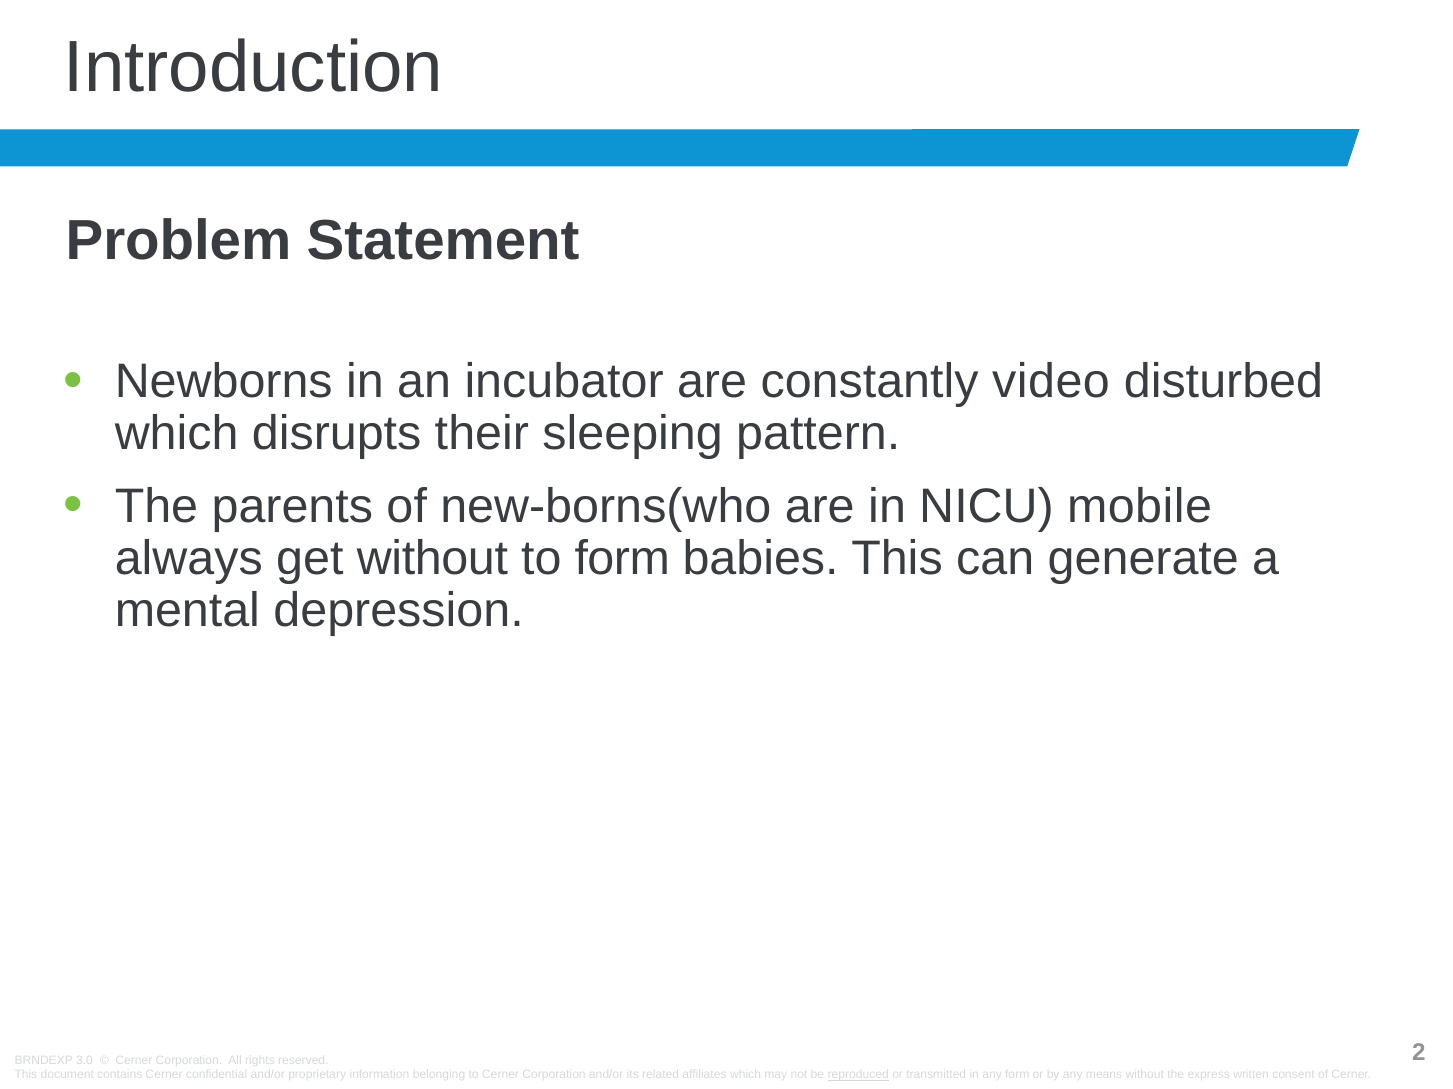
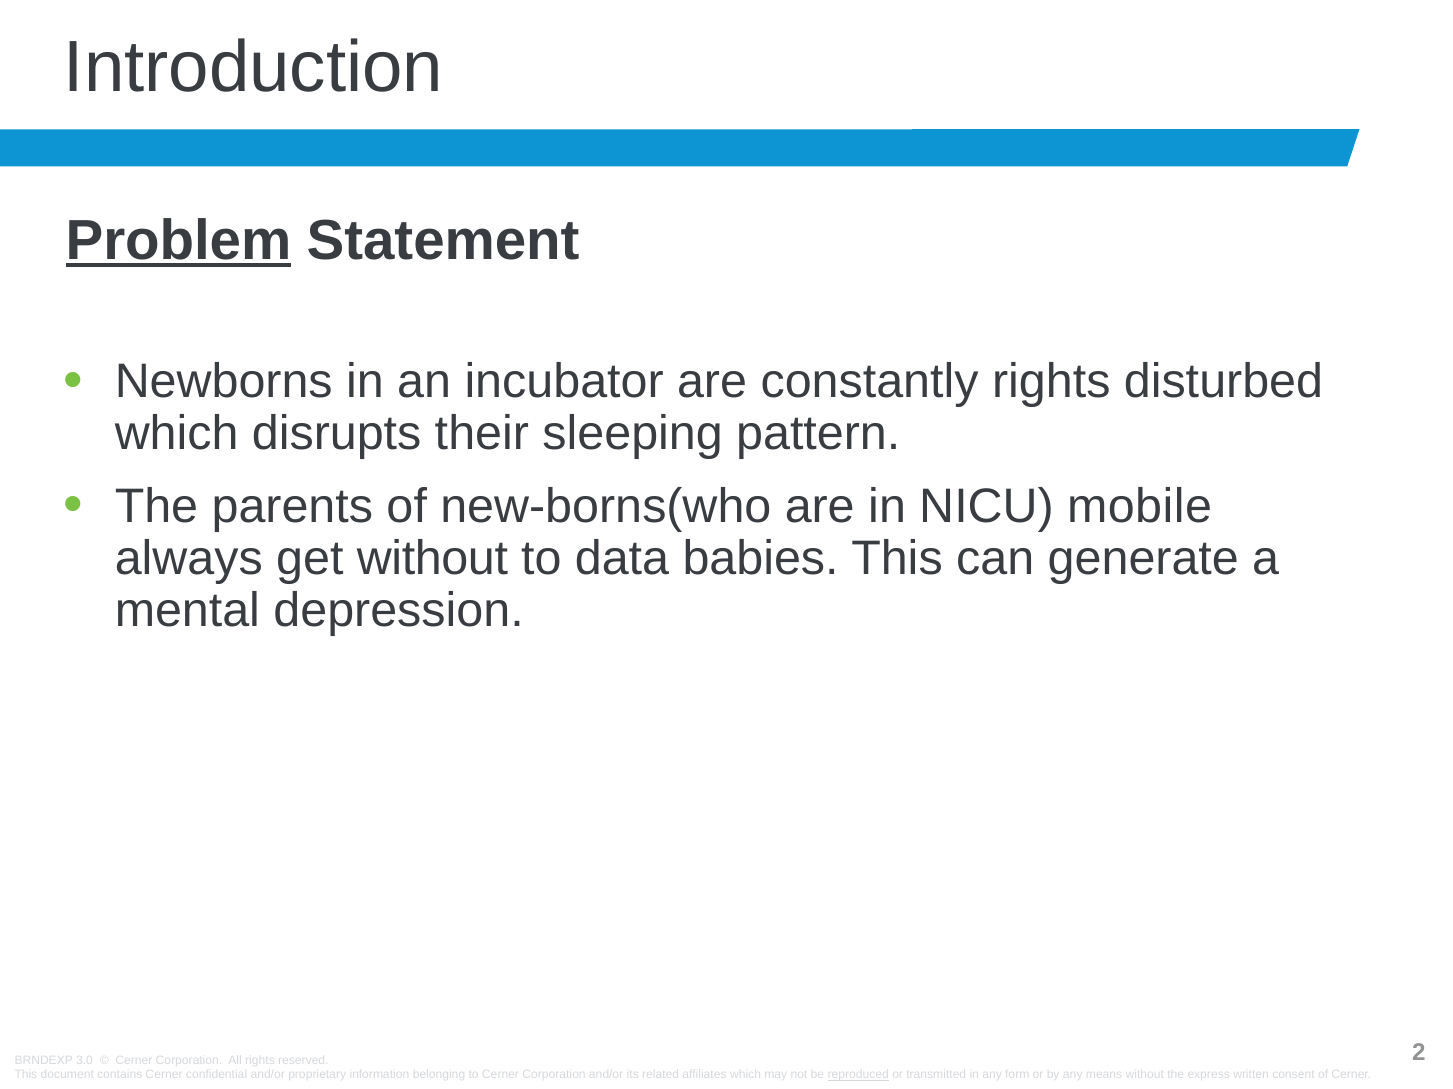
Problem underline: none -> present (179, 241)
constantly video: video -> rights (1051, 382)
to form: form -> data (622, 559)
